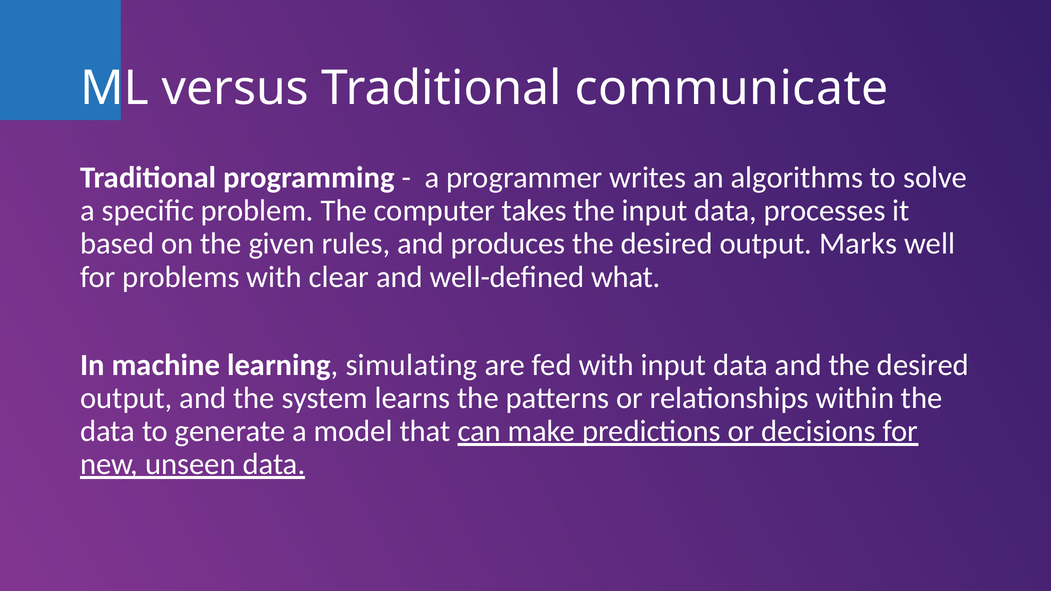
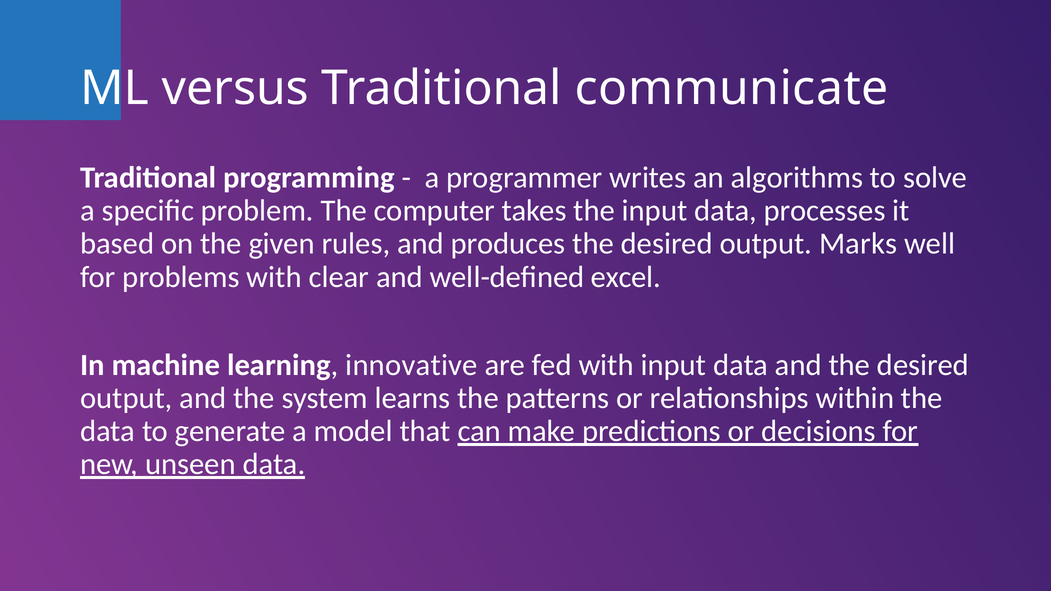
what: what -> excel (626, 277)
simulating: simulating -> innovative (412, 365)
